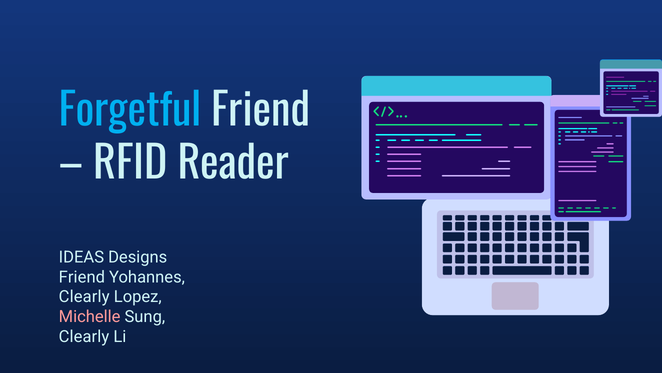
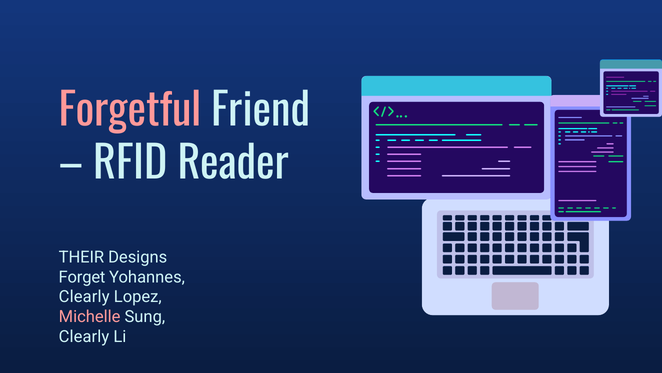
Forgetful colour: light blue -> pink (130, 111)
IDEAS: IDEAS -> THEIR (81, 257)
Friend: Friend -> Forget (82, 277)
